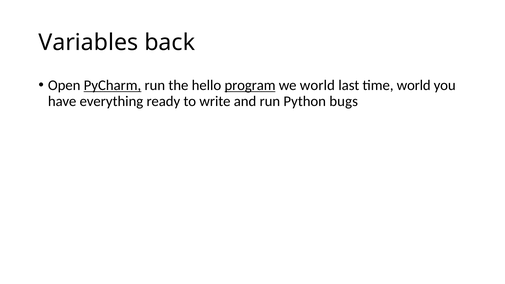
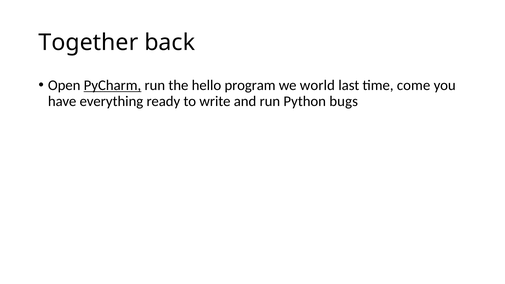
Variables: Variables -> Together (88, 42)
program underline: present -> none (250, 85)
time world: world -> come (414, 85)
